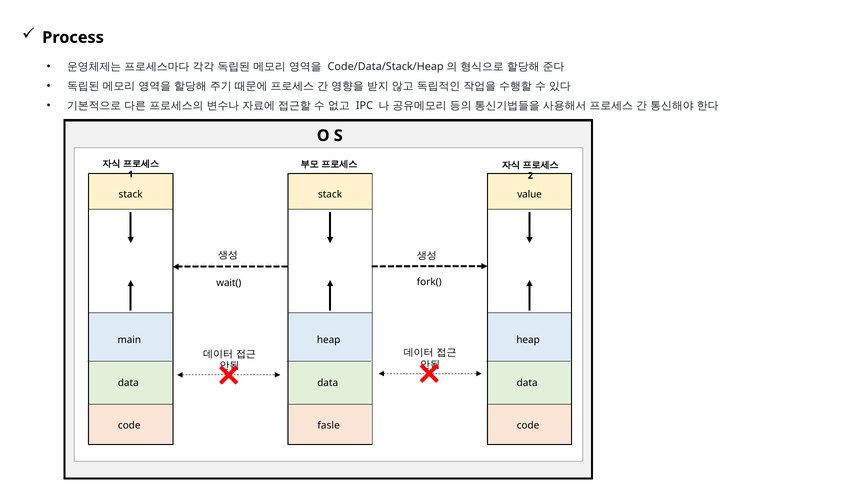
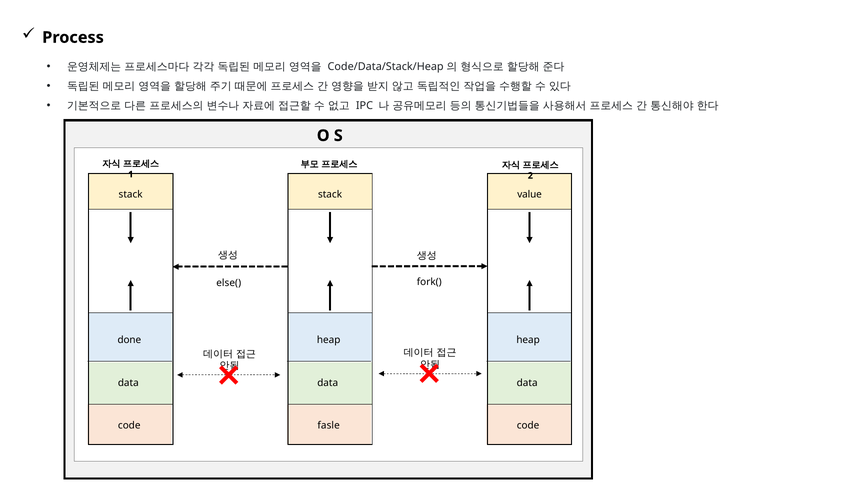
wait(: wait( -> else( (229, 283)
main: main -> done (129, 340)
